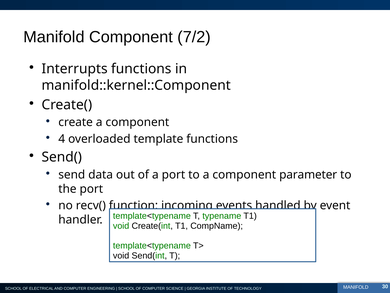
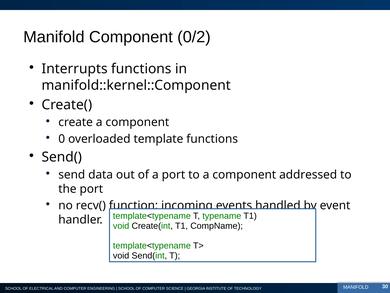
7/2: 7/2 -> 0/2 (194, 37)
4: 4 -> 0 (62, 139)
parameter: parameter -> addressed (308, 174)
